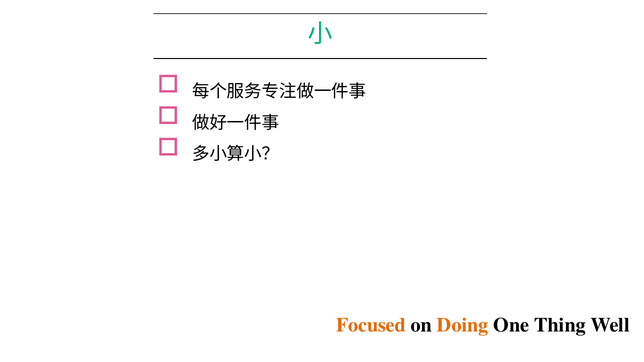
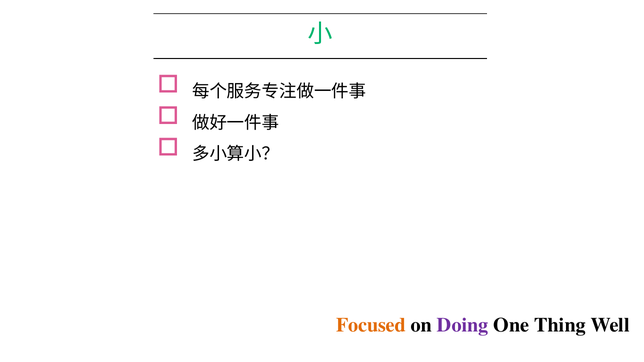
Doing colour: orange -> purple (463, 325)
